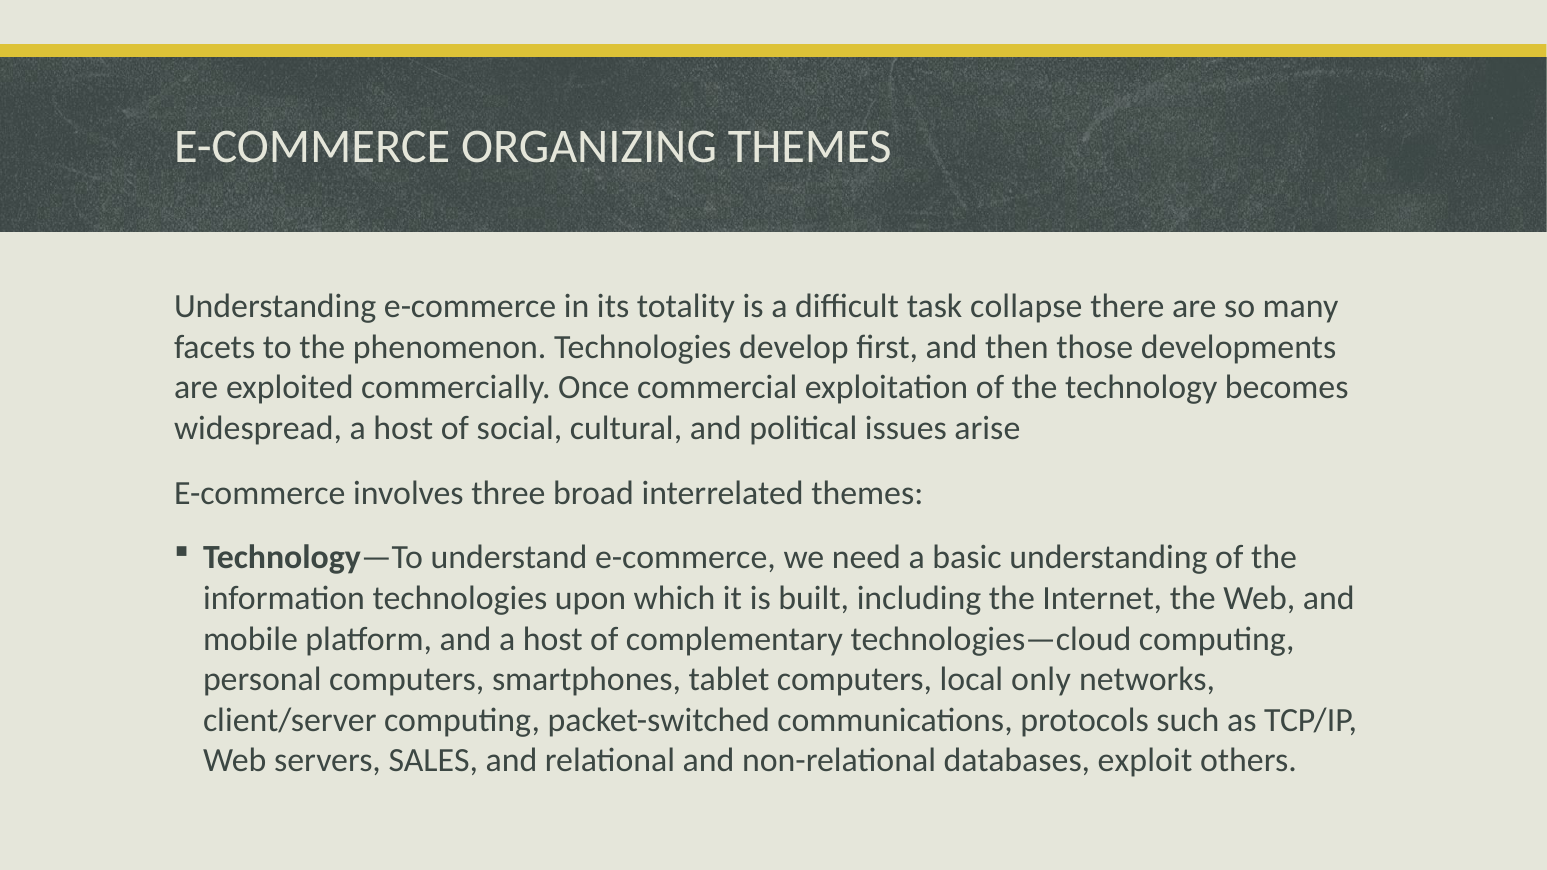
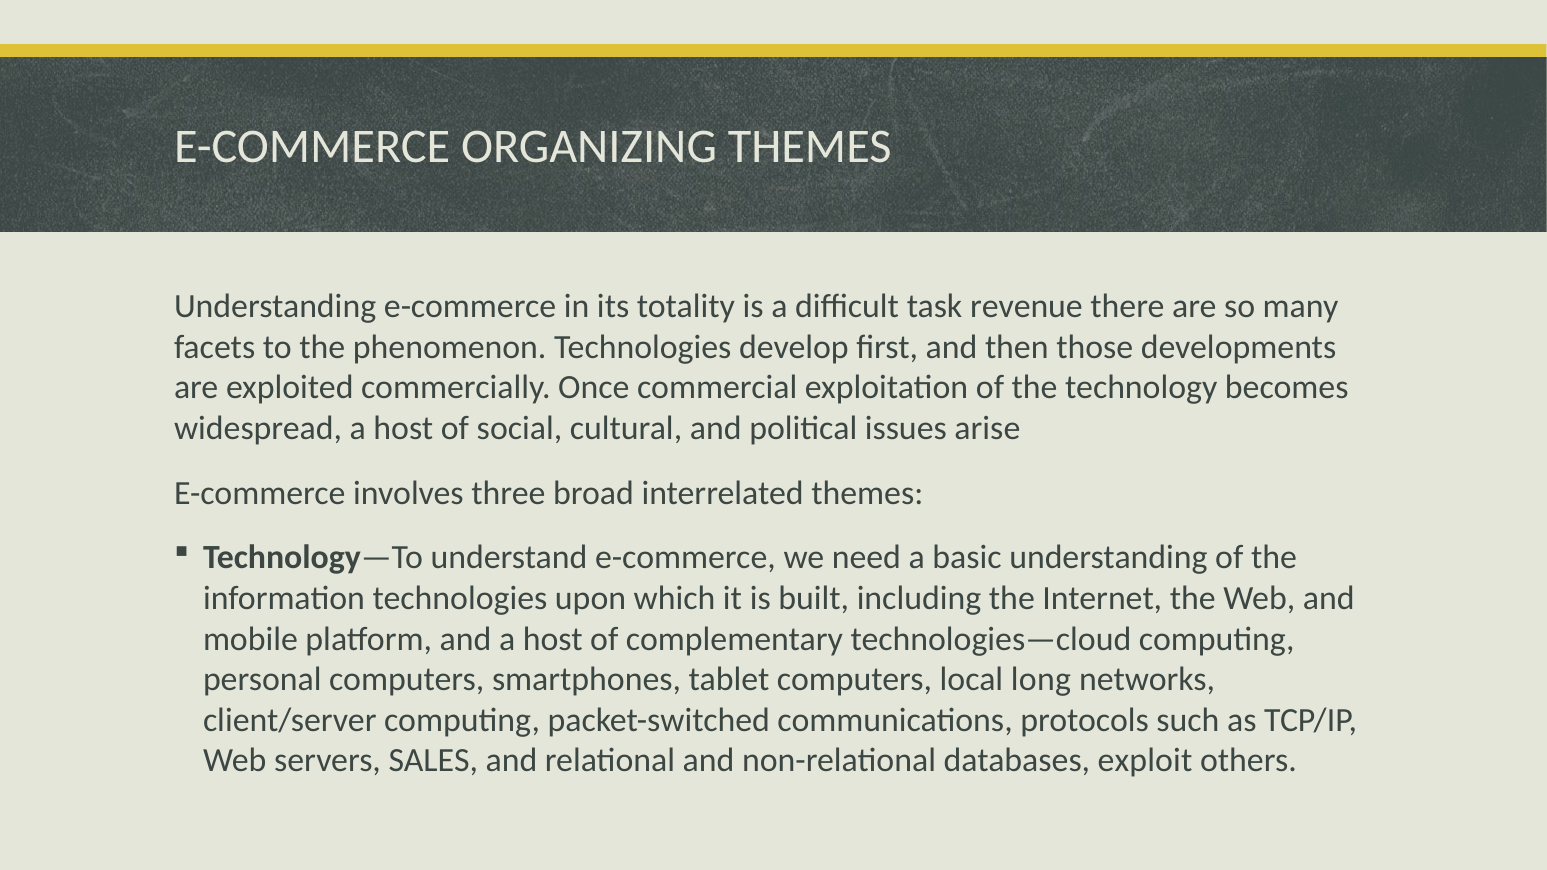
collapse: collapse -> revenue (1026, 306)
only: only -> long (1041, 680)
